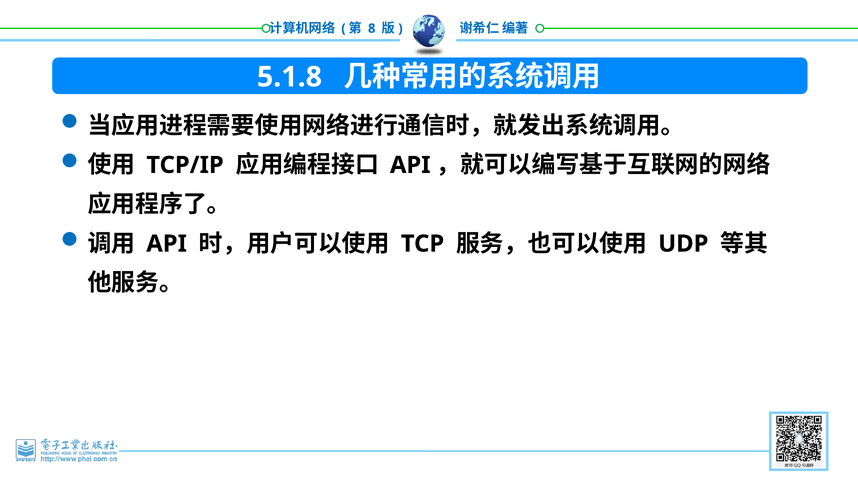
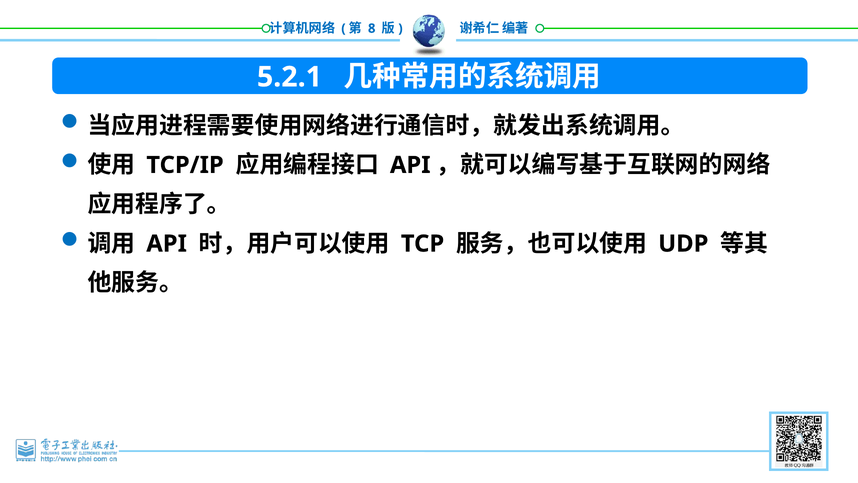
5.1.8: 5.1.8 -> 5.2.1 (289, 77)
